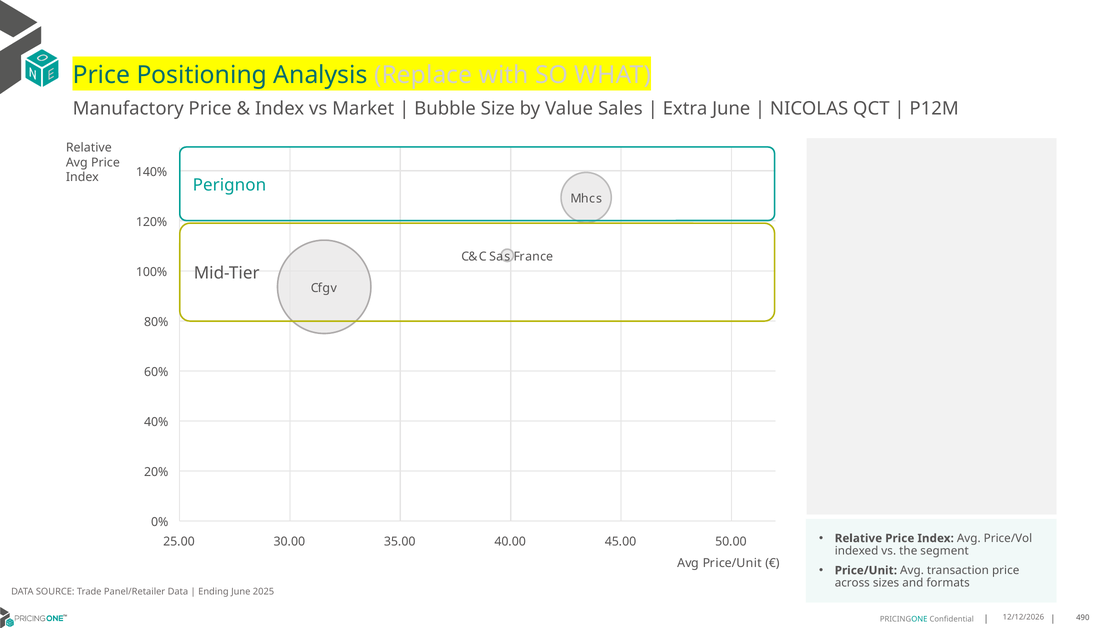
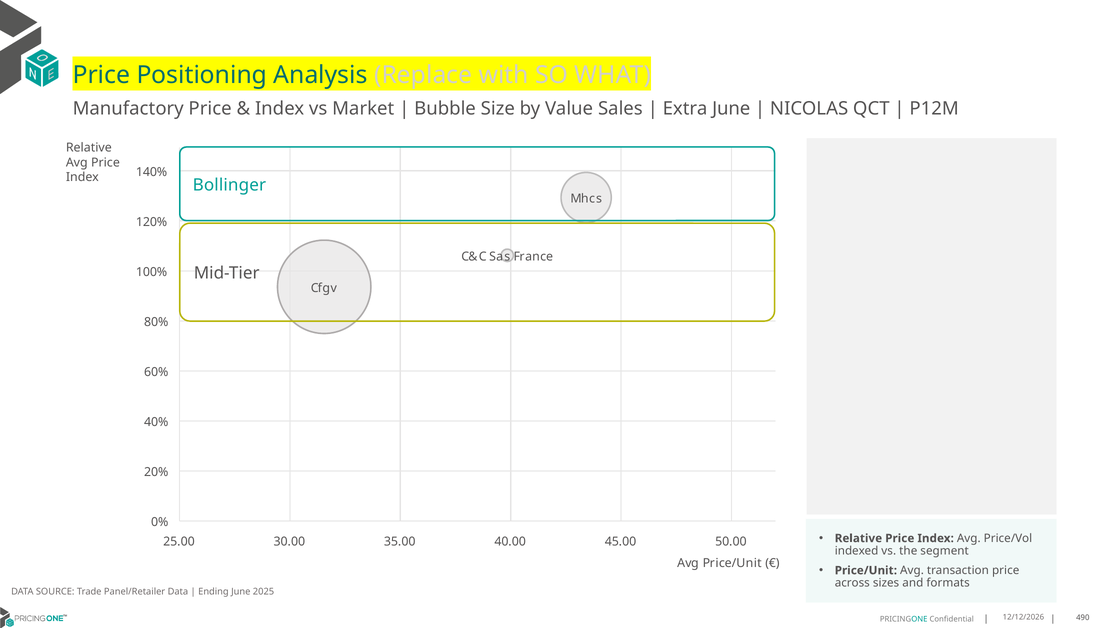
Perignon: Perignon -> Bollinger (229, 185)
